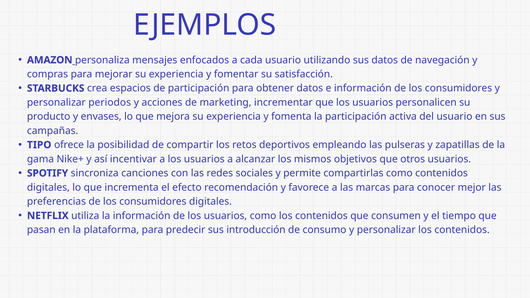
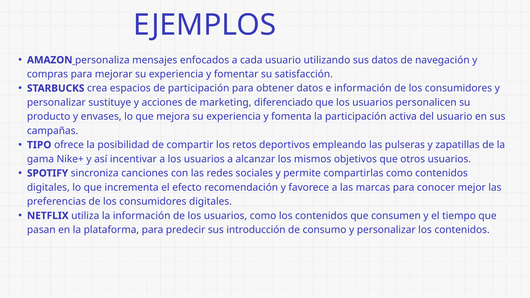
periodos: periodos -> sustituye (110, 103)
incrementar: incrementar -> diferenciado (283, 103)
